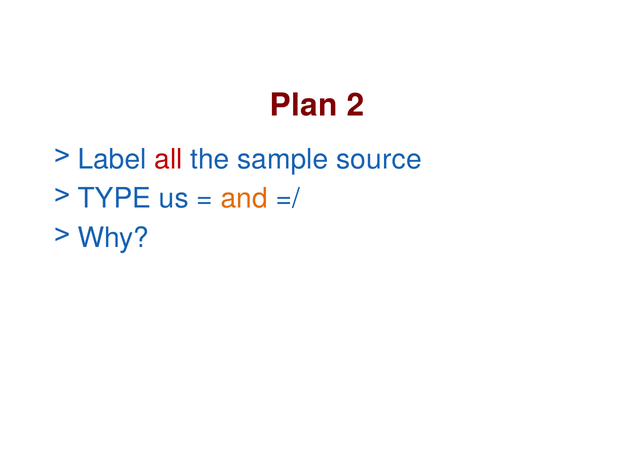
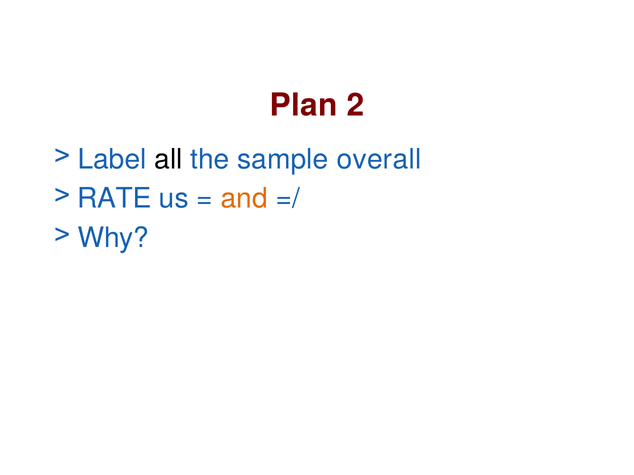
all colour: red -> black (169, 159)
source: source -> overall (379, 159)
TYPE: TYPE -> RATE (114, 199)
